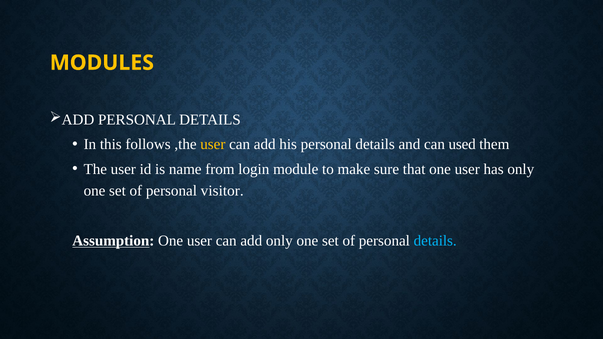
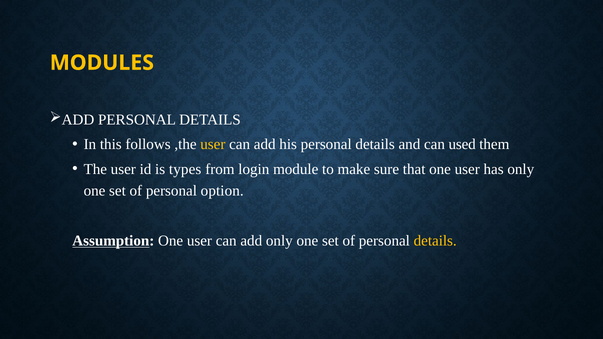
name: name -> types (185, 169)
visitor: visitor -> option (222, 191)
details colour: light blue -> yellow (435, 241)
